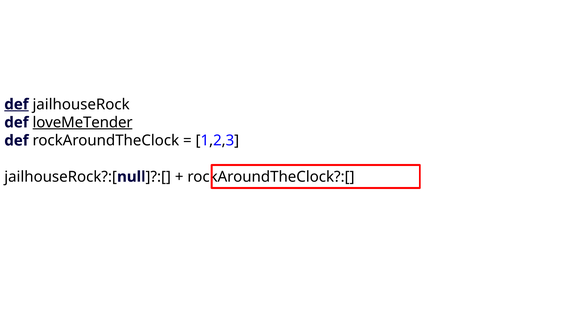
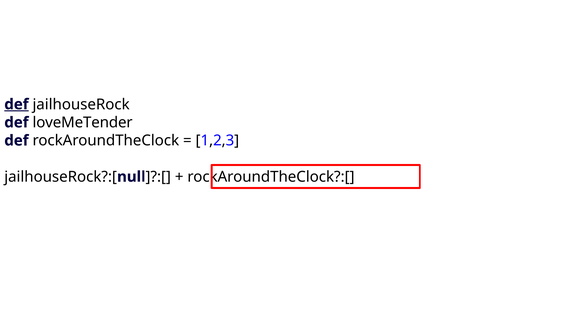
loveMeTender underline: present -> none (83, 122)
